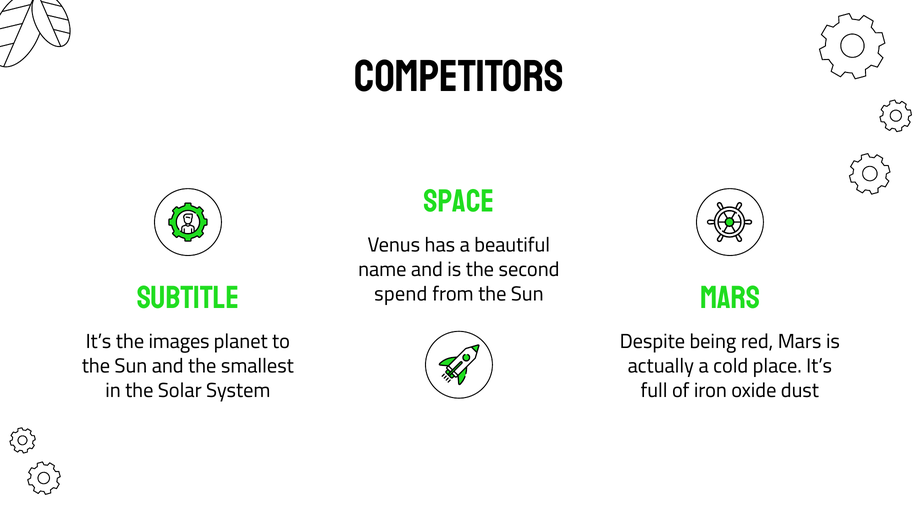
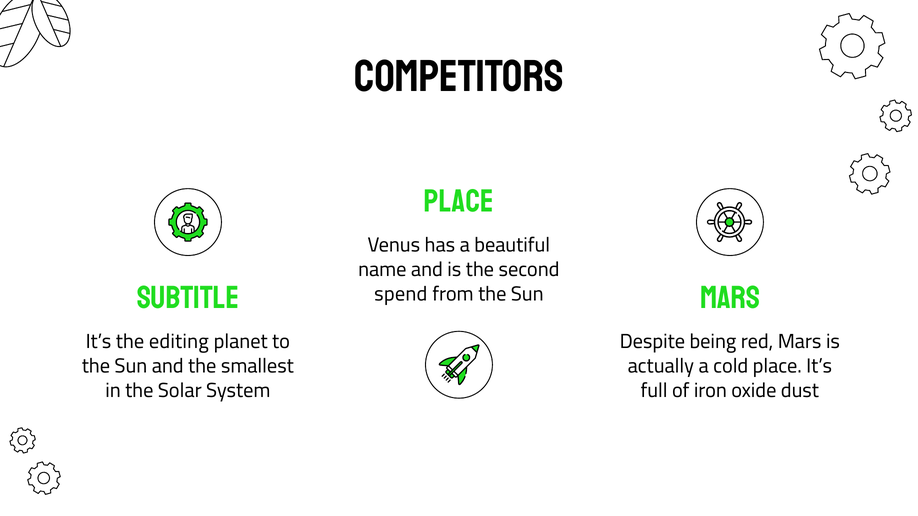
SPACE: SPACE -> PLACE (459, 201)
images: images -> editing (179, 342)
